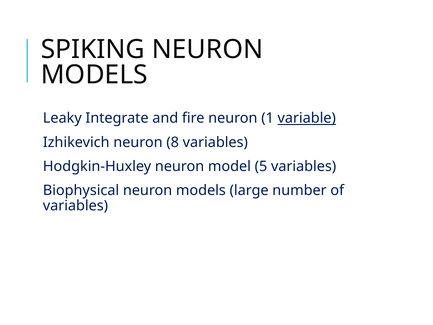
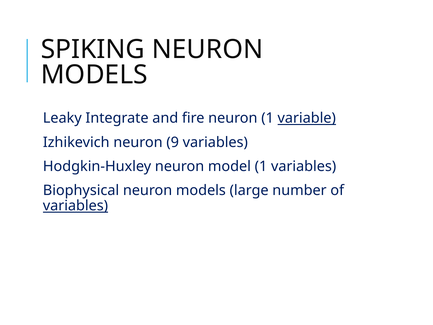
8: 8 -> 9 (173, 142)
model 5: 5 -> 1 (261, 166)
variables underline: none -> present (75, 206)
